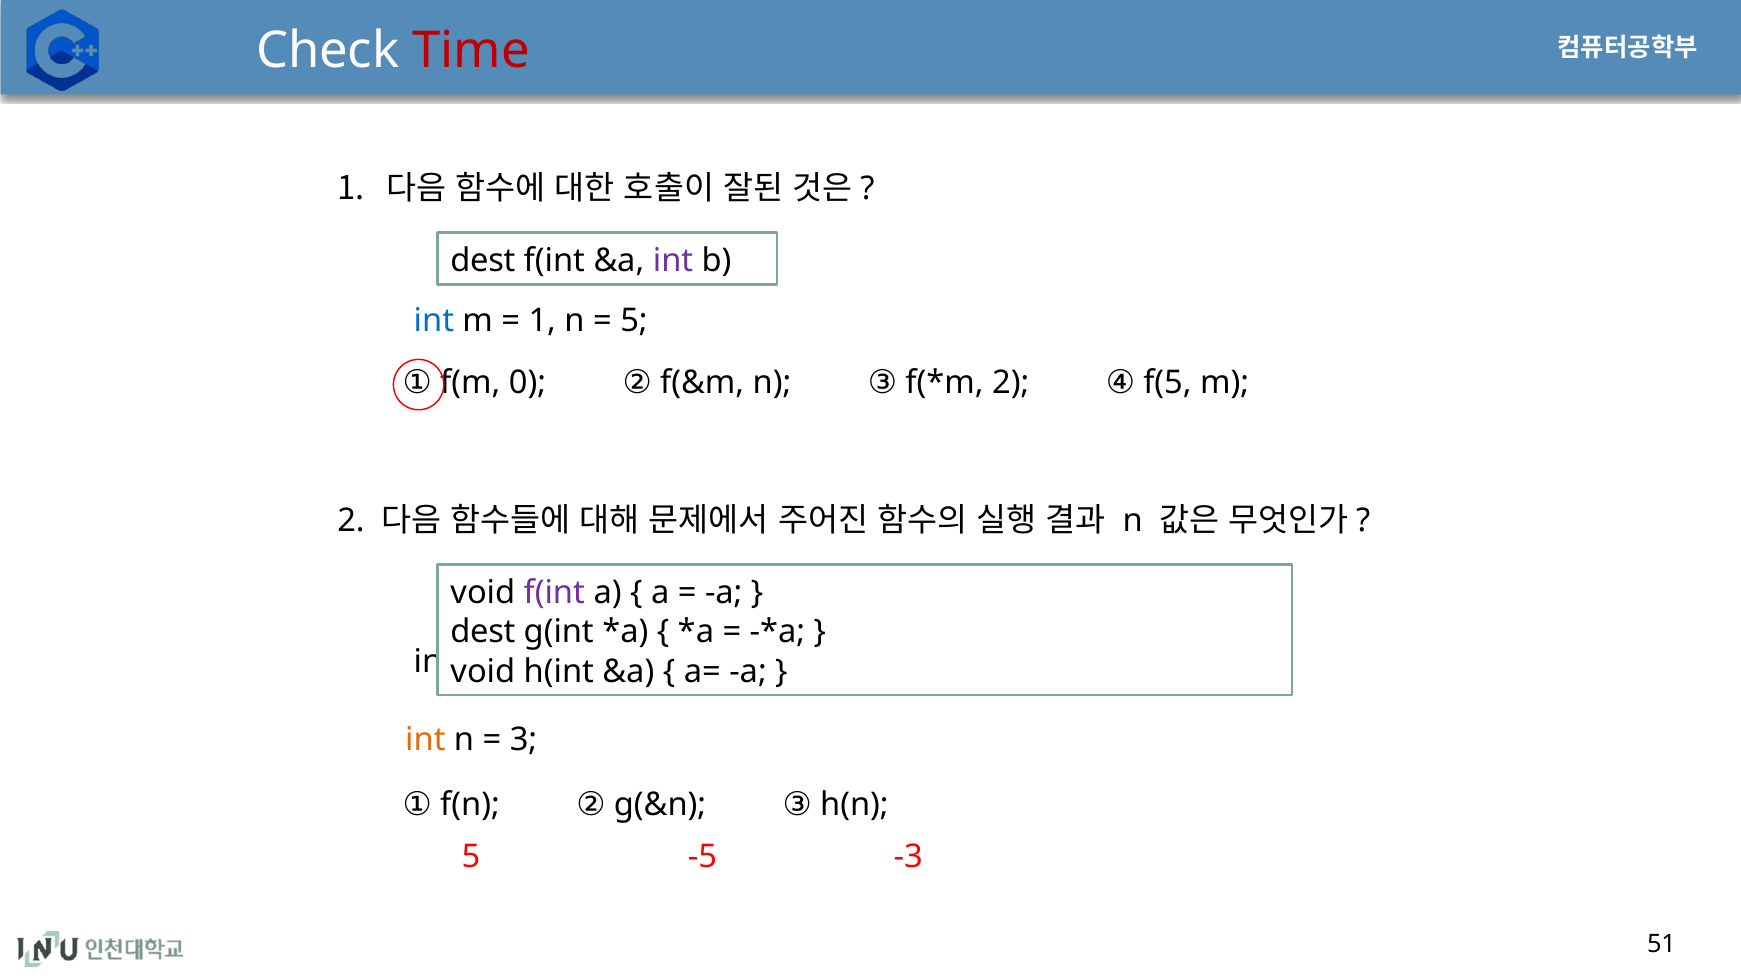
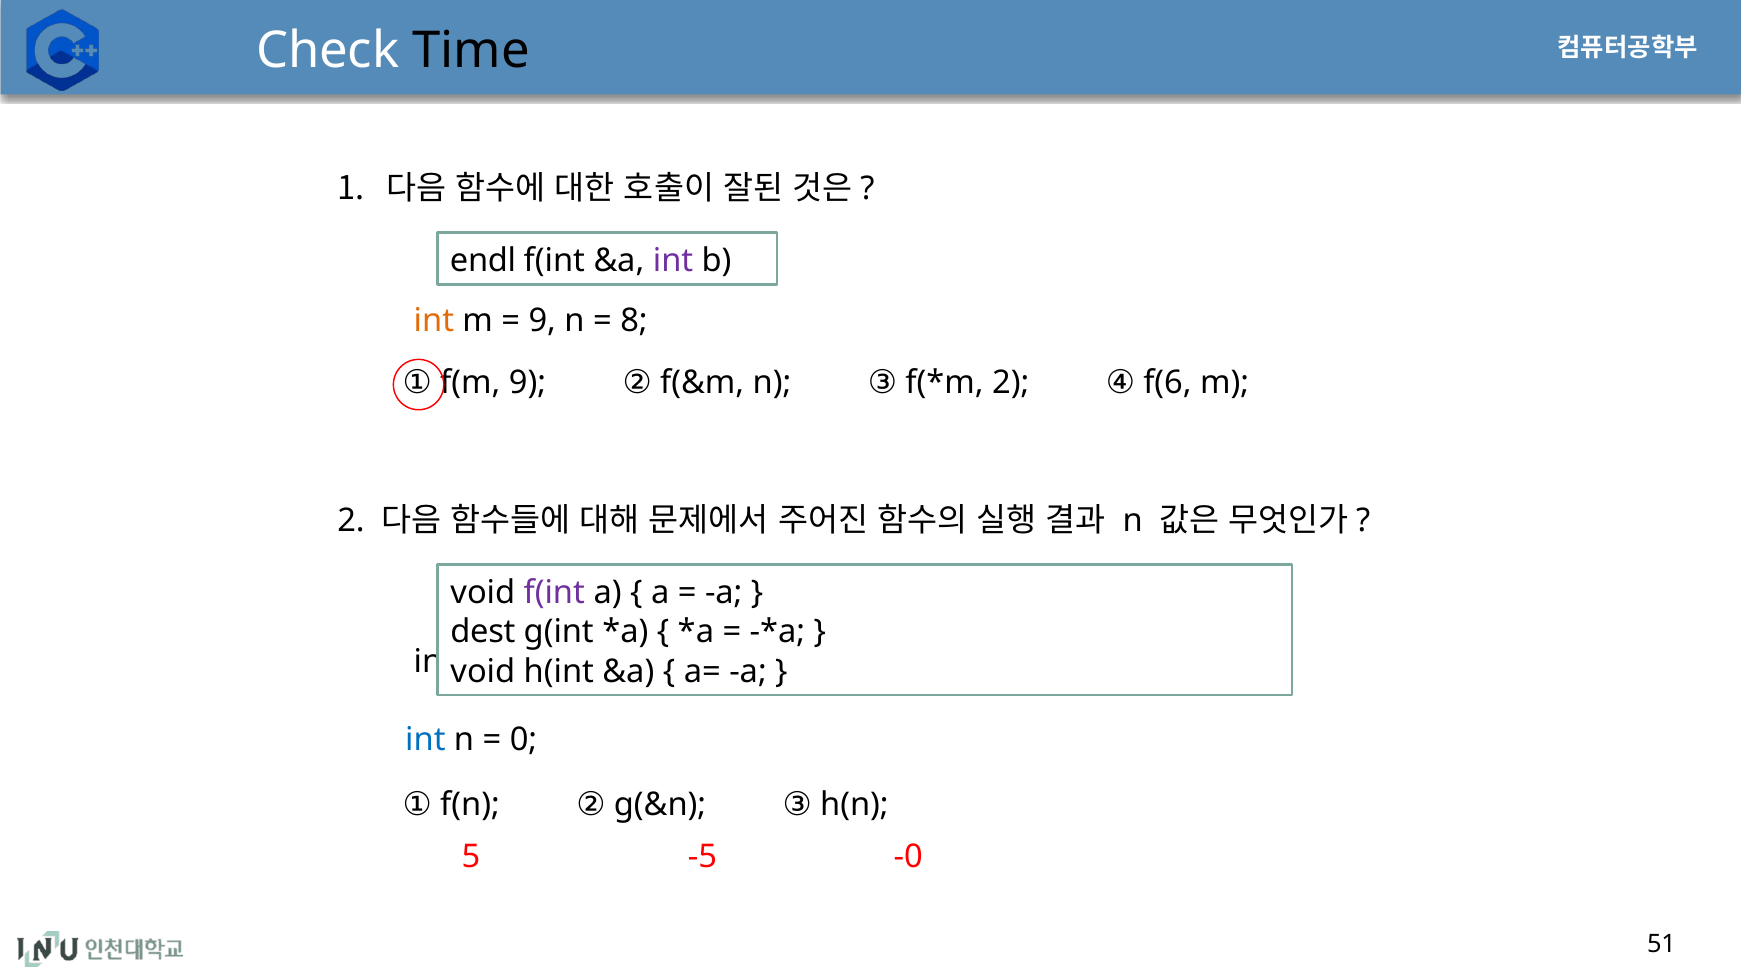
Time colour: red -> black (471, 51)
dest: dest -> endl (483, 261)
int colour: blue -> orange (434, 321)
1: 1 -> 9 (542, 321)
5: 5 -> 8 (634, 321)
f(m 0: 0 -> 9 (528, 383)
f(5: f(5 -> f(6 (1167, 383)
int colour: orange -> blue (425, 740)
3: 3 -> 0 (523, 740)
-3: -3 -> -0 (908, 857)
